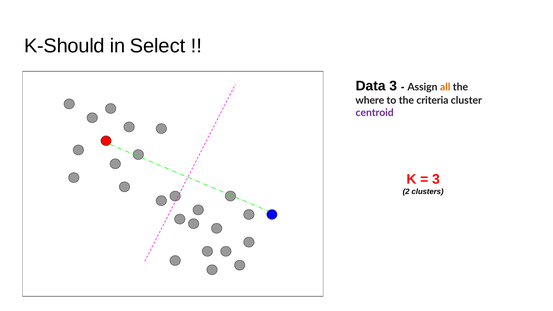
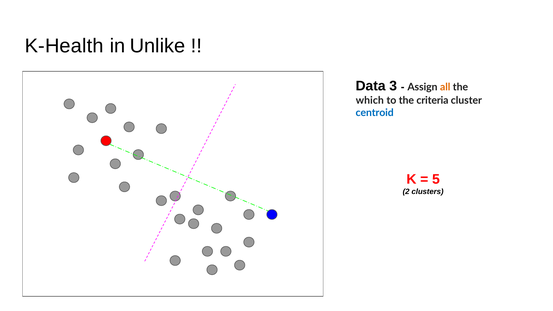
K-Should: K-Should -> K-Health (64, 46)
Select: Select -> Unlike (158, 46)
where: where -> which (370, 100)
centroid colour: purple -> blue (375, 113)
3: 3 -> 5 (436, 179)
